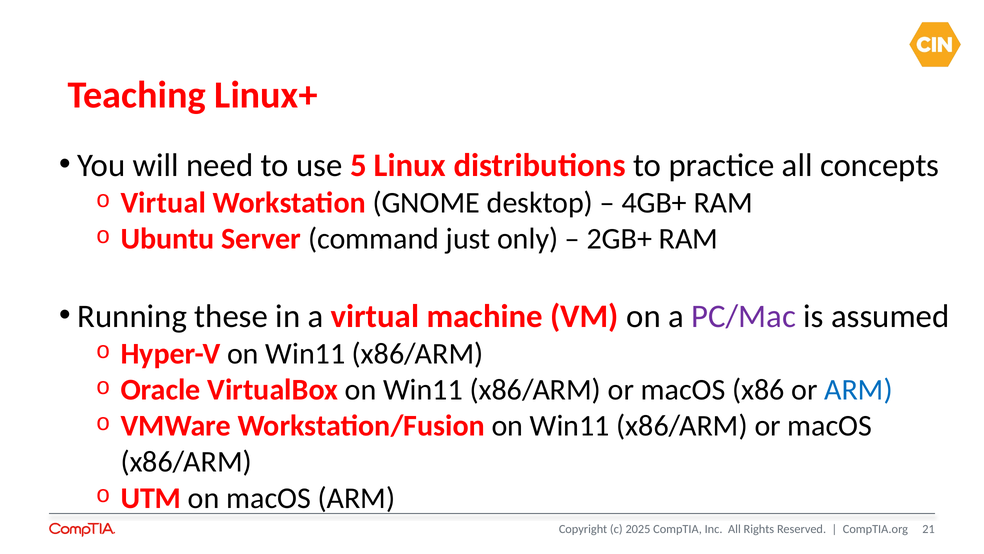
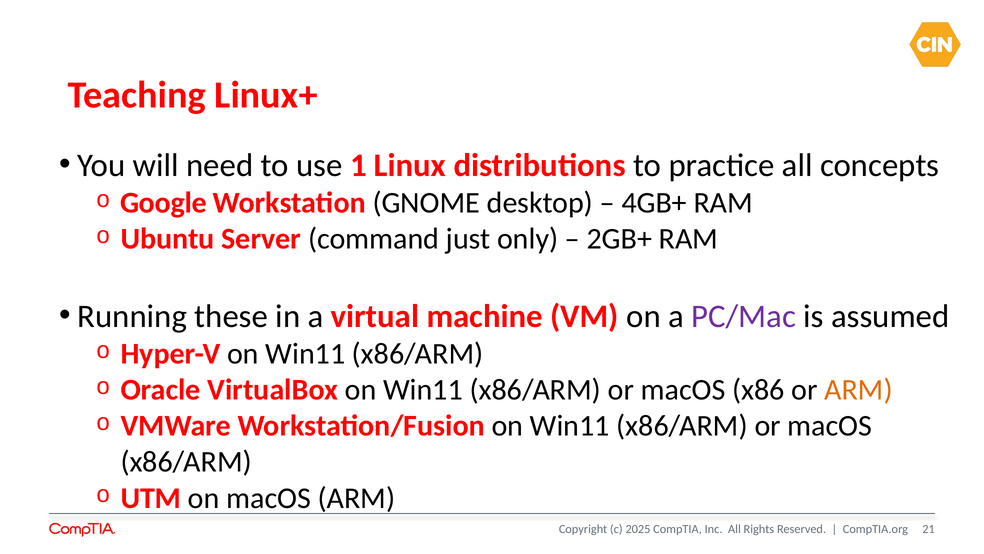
5: 5 -> 1 (358, 165)
Virtual: Virtual -> Google (163, 203)
ARM colour: blue -> orange (859, 390)
